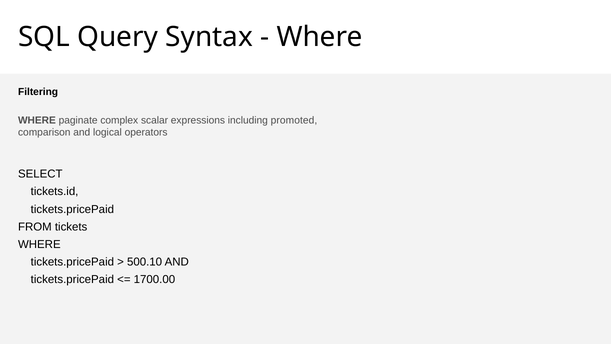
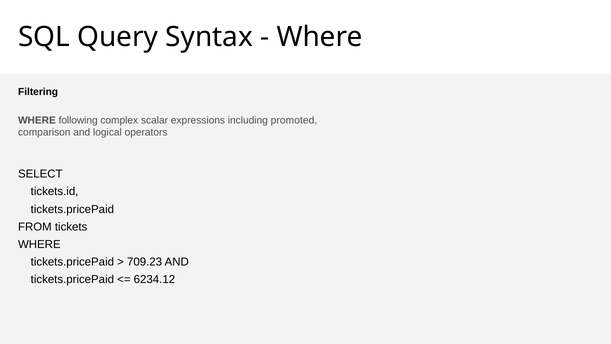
paginate: paginate -> following (78, 120)
500.10: 500.10 -> 709.23 (145, 262)
1700.00: 1700.00 -> 6234.12 (154, 279)
